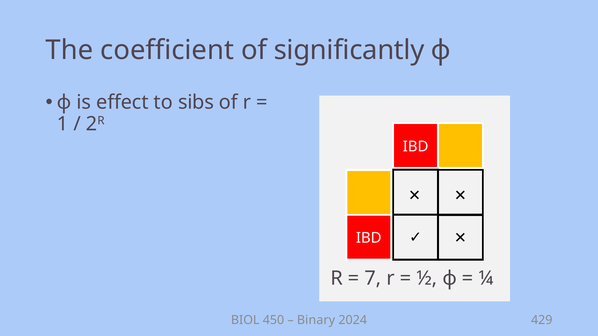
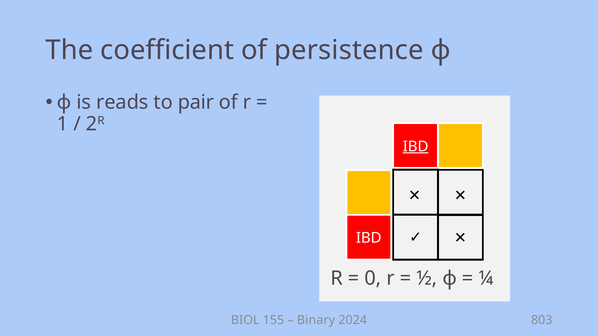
significantly: significantly -> persistence (349, 50)
effect: effect -> reads (122, 102)
sibs: sibs -> pair (196, 102)
IBD underline: none -> present (416, 147)
7: 7 -> 0 (373, 278)
450: 450 -> 155 (273, 321)
429: 429 -> 803 (542, 321)
